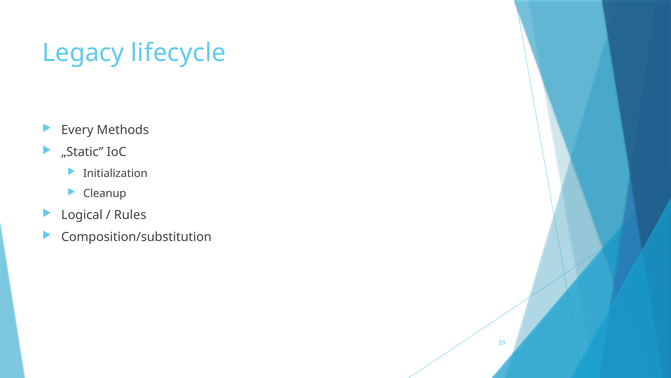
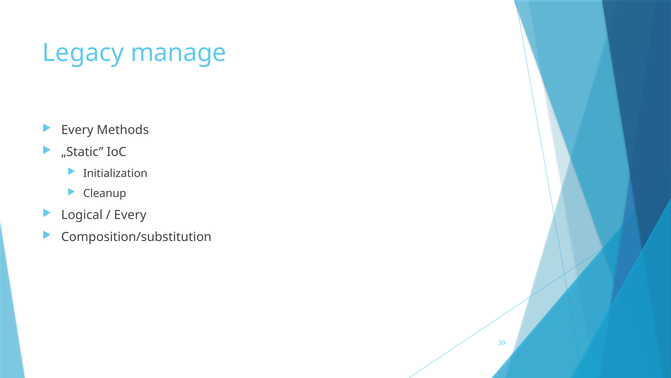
lifecycle: lifecycle -> manage (179, 53)
Rules: Rules -> Every (130, 215)
